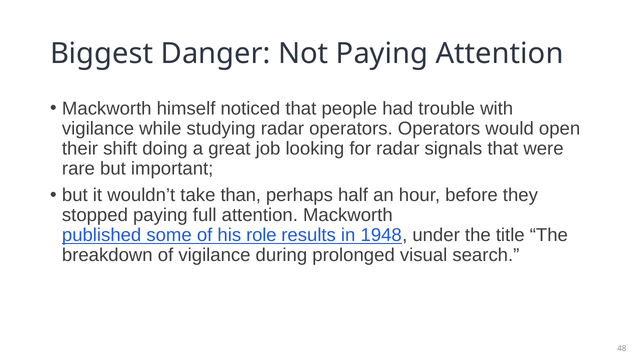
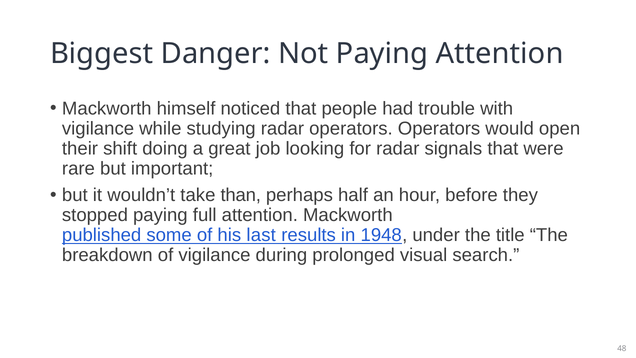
role: role -> last (261, 235)
